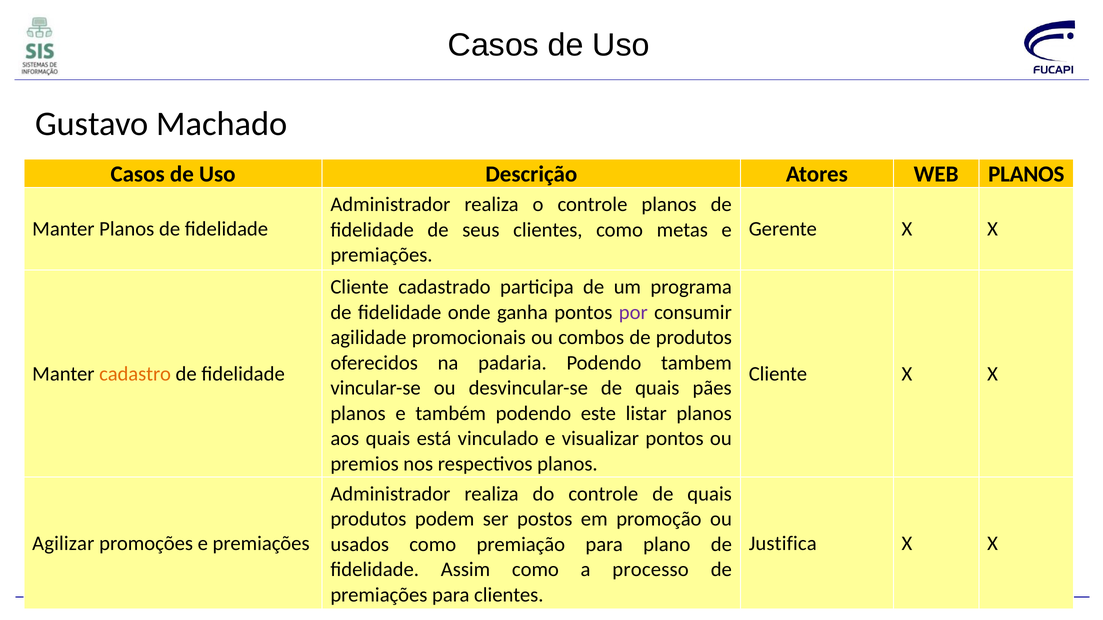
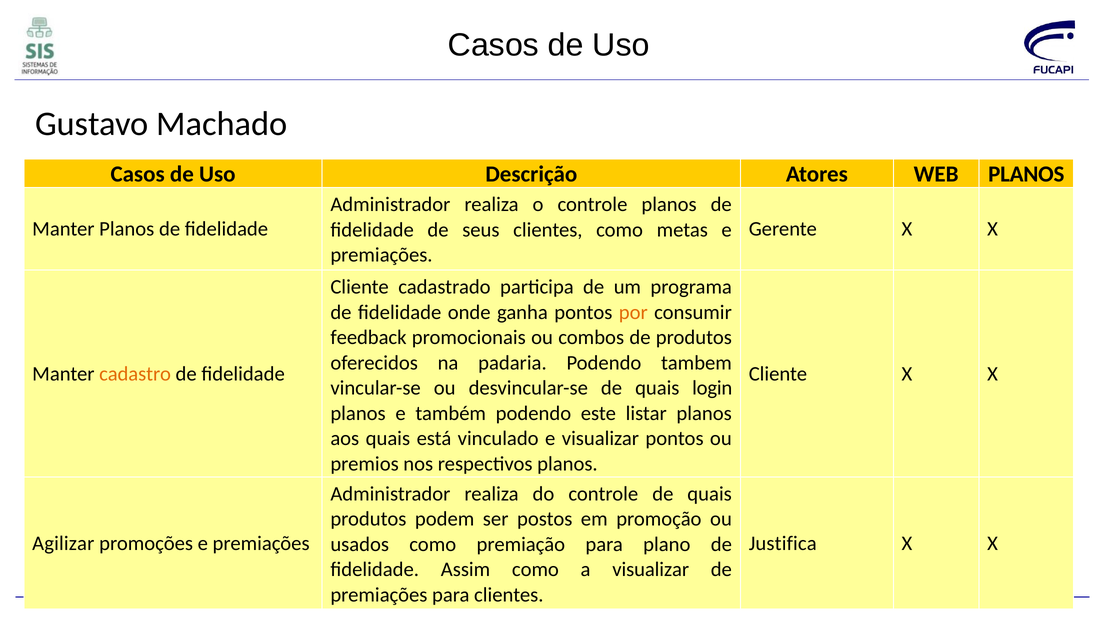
por colour: purple -> orange (633, 312)
agilidade: agilidade -> feedback (368, 338)
pães: pães -> login (712, 388)
a processo: processo -> visualizar (651, 570)
